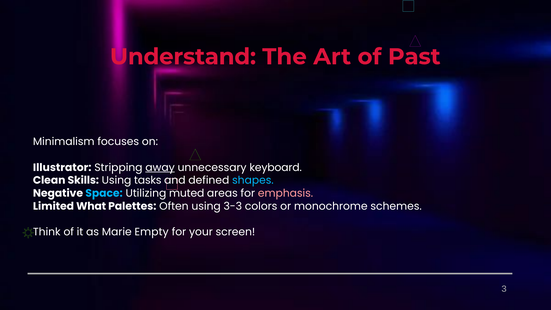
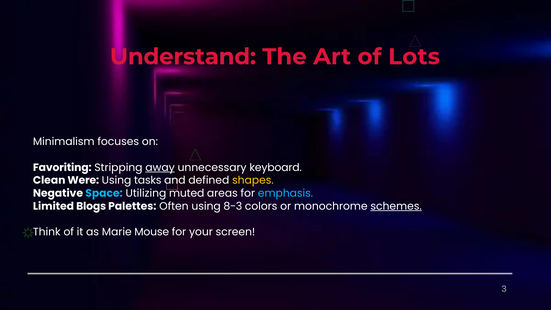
Past: Past -> Lots (414, 57)
Illustrator: Illustrator -> Favoriting (62, 167)
Skills: Skills -> Were (83, 180)
shapes colour: light blue -> yellow (253, 180)
emphasis colour: pink -> light blue (285, 193)
What: What -> Blogs (91, 206)
3-3: 3-3 -> 8-3 (233, 206)
schemes underline: none -> present (396, 206)
Empty: Empty -> Mouse (152, 232)
